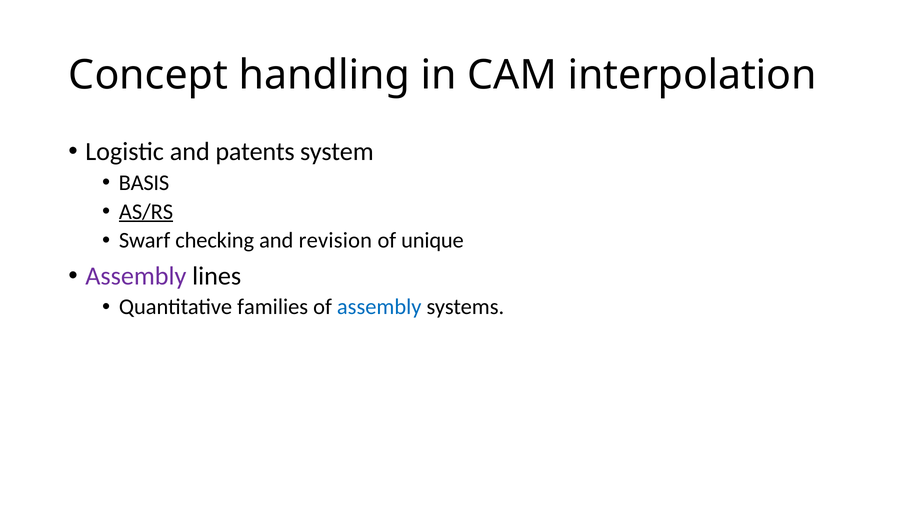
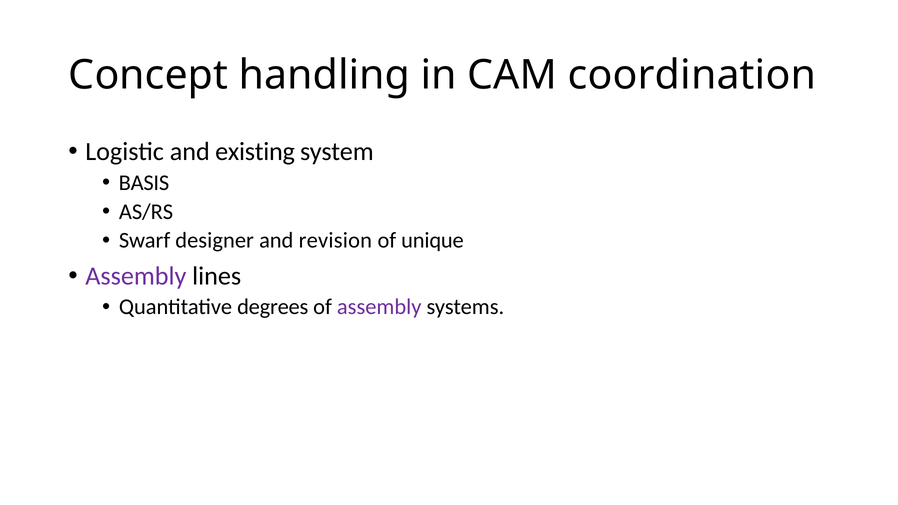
interpolation: interpolation -> coordination (692, 75)
patents: patents -> existing (255, 152)
AS/RS underline: present -> none (146, 212)
checking: checking -> designer (215, 241)
families: families -> degrees (273, 307)
assembly colour: blue -> purple (379, 307)
